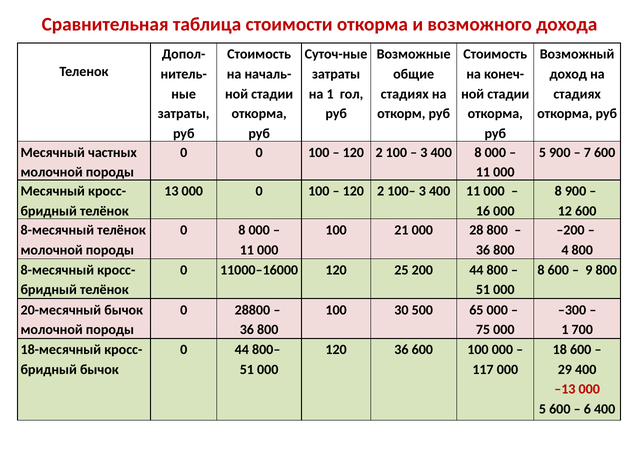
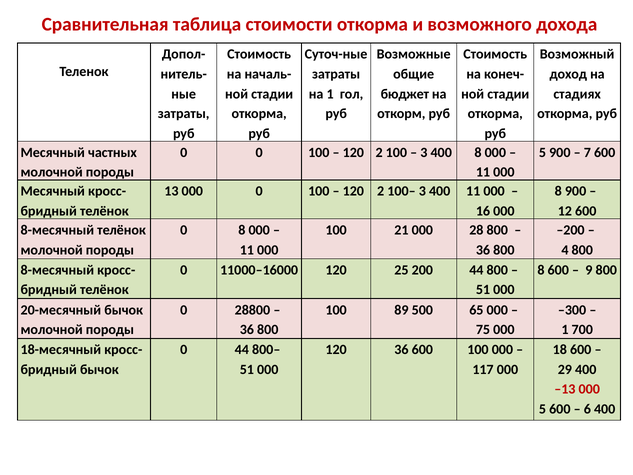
стадиях: стадиях -> бюджет (405, 94)
30: 30 -> 89 (401, 310)
